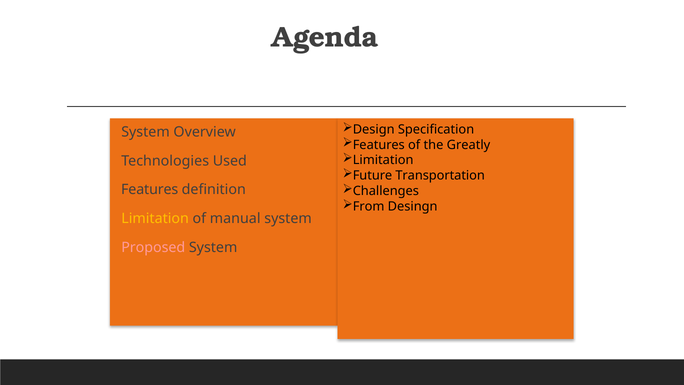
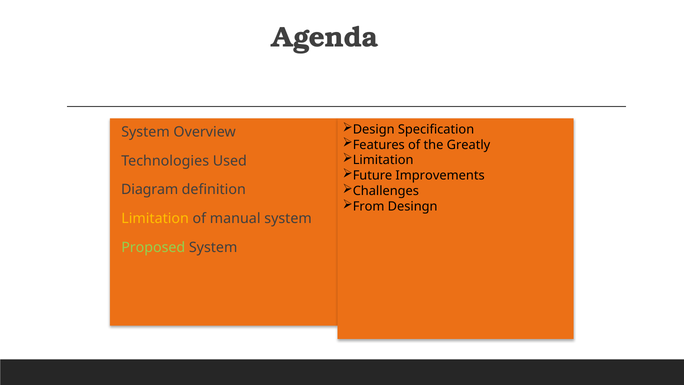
Transportation: Transportation -> Improvements (440, 176)
Features: Features -> Diagram (150, 190)
Proposed colour: pink -> light green (153, 247)
